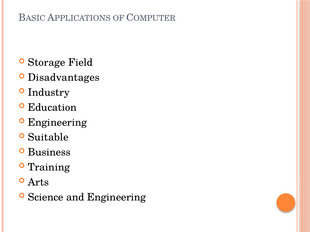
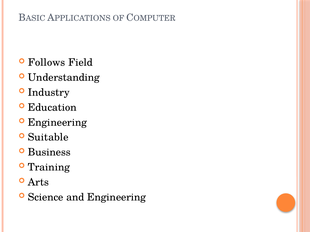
Storage: Storage -> Follows (47, 63)
Disadvantages: Disadvantages -> Understanding (64, 78)
